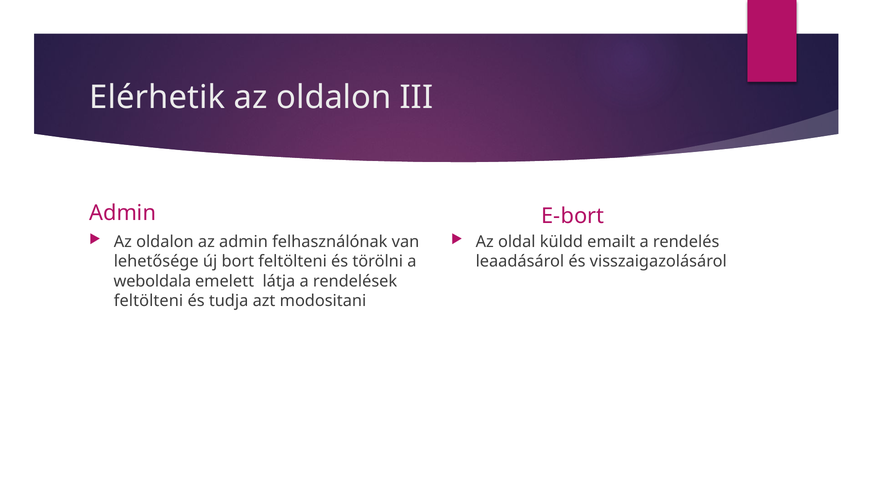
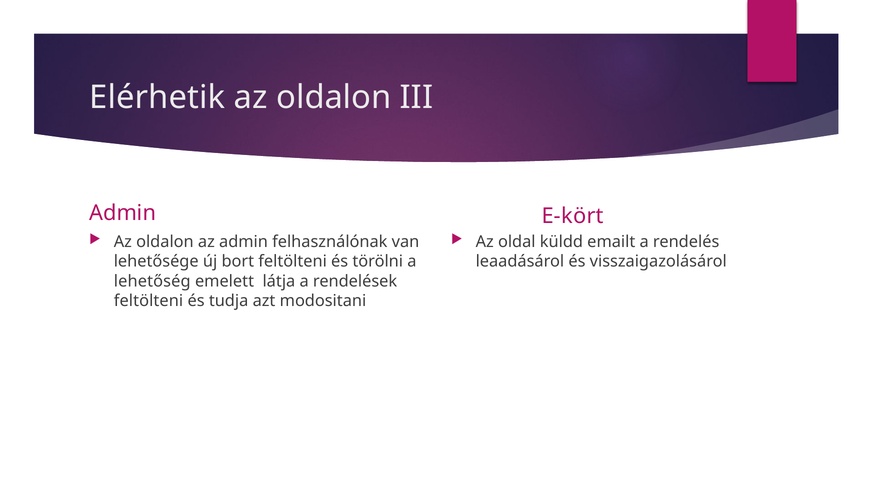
E-bort: E-bort -> E-kört (573, 216)
weboldala: weboldala -> lehetőség (152, 281)
